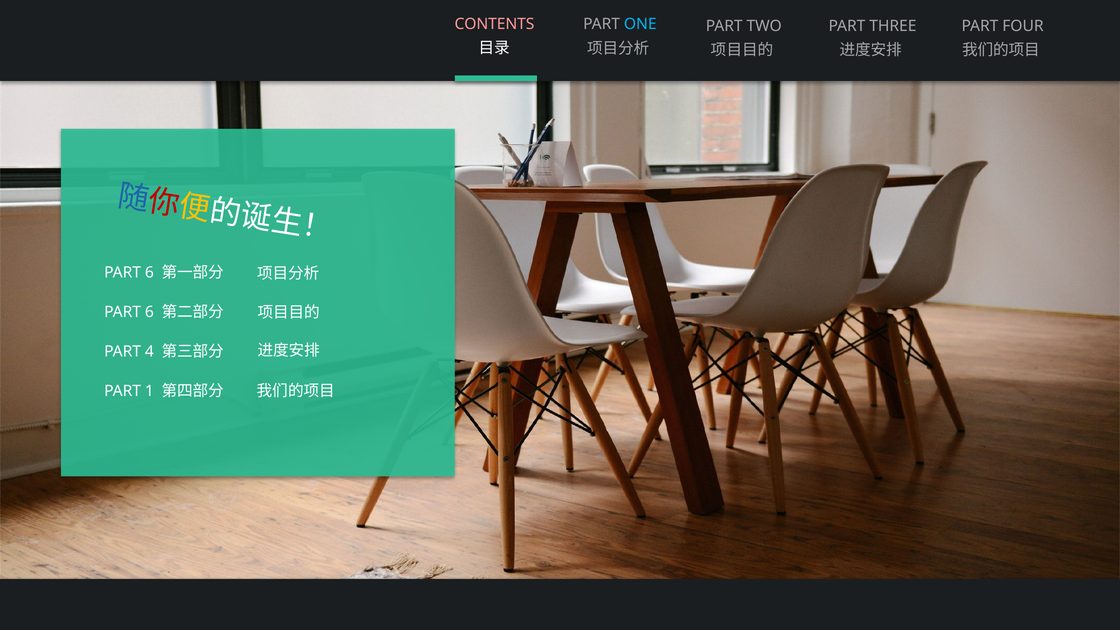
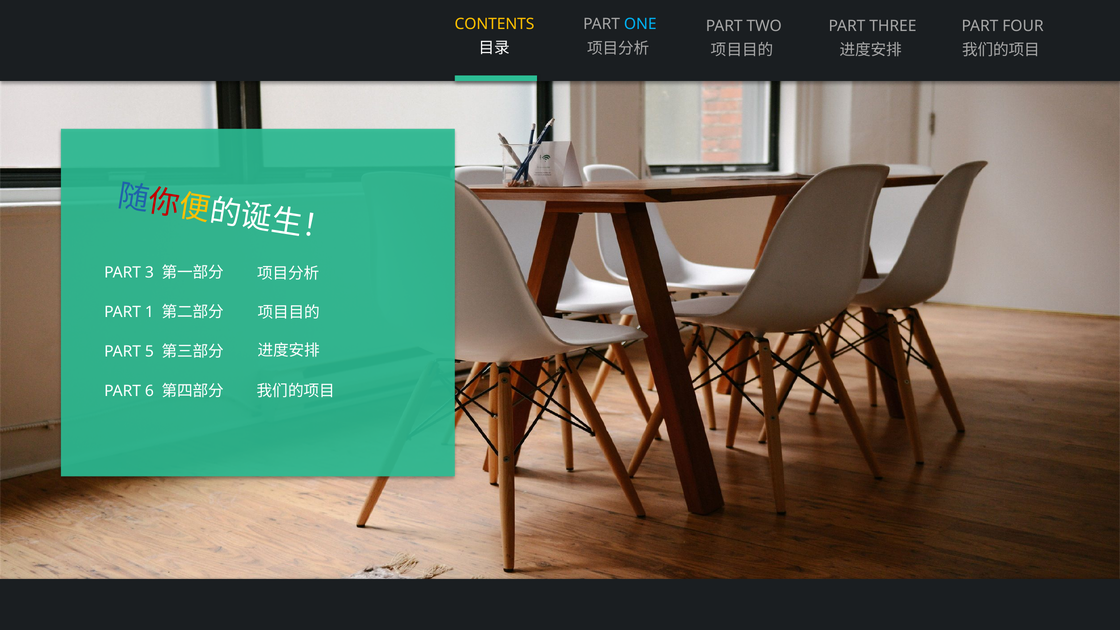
CONTENTS colour: pink -> yellow (494, 24)
6: 6 -> 3 (149, 273)
6: 6 -> 1 (149, 312)
4: 4 -> 5 (149, 352)
1: 1 -> 6 (149, 391)
